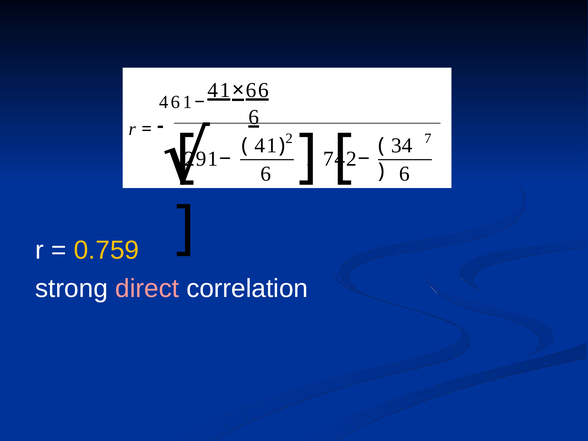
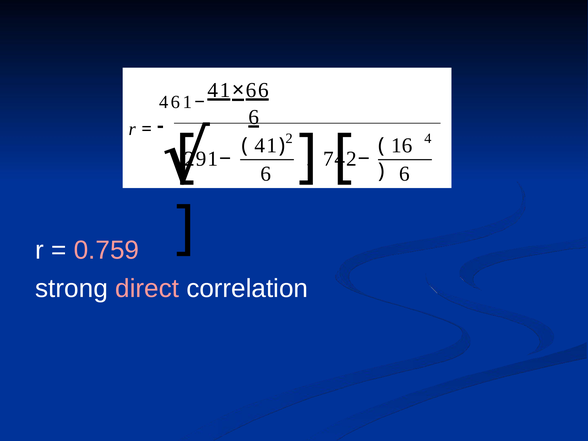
7: 7 -> 4 (428, 138)
34: 34 -> 16 (402, 145)
0.759 colour: yellow -> pink (106, 250)
